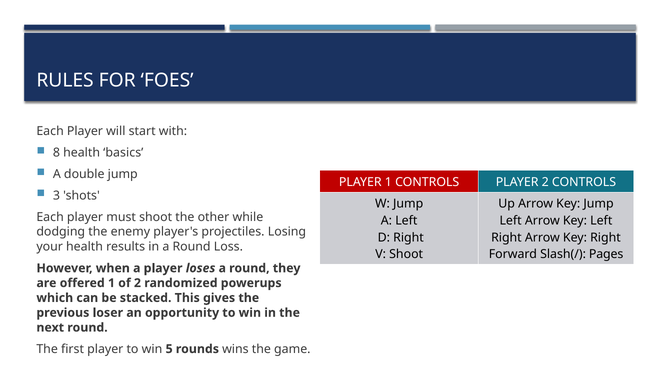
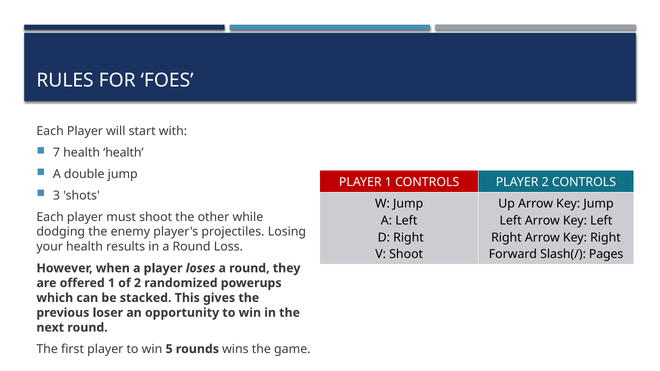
8: 8 -> 7 (56, 153)
health basics: basics -> health (123, 153)
